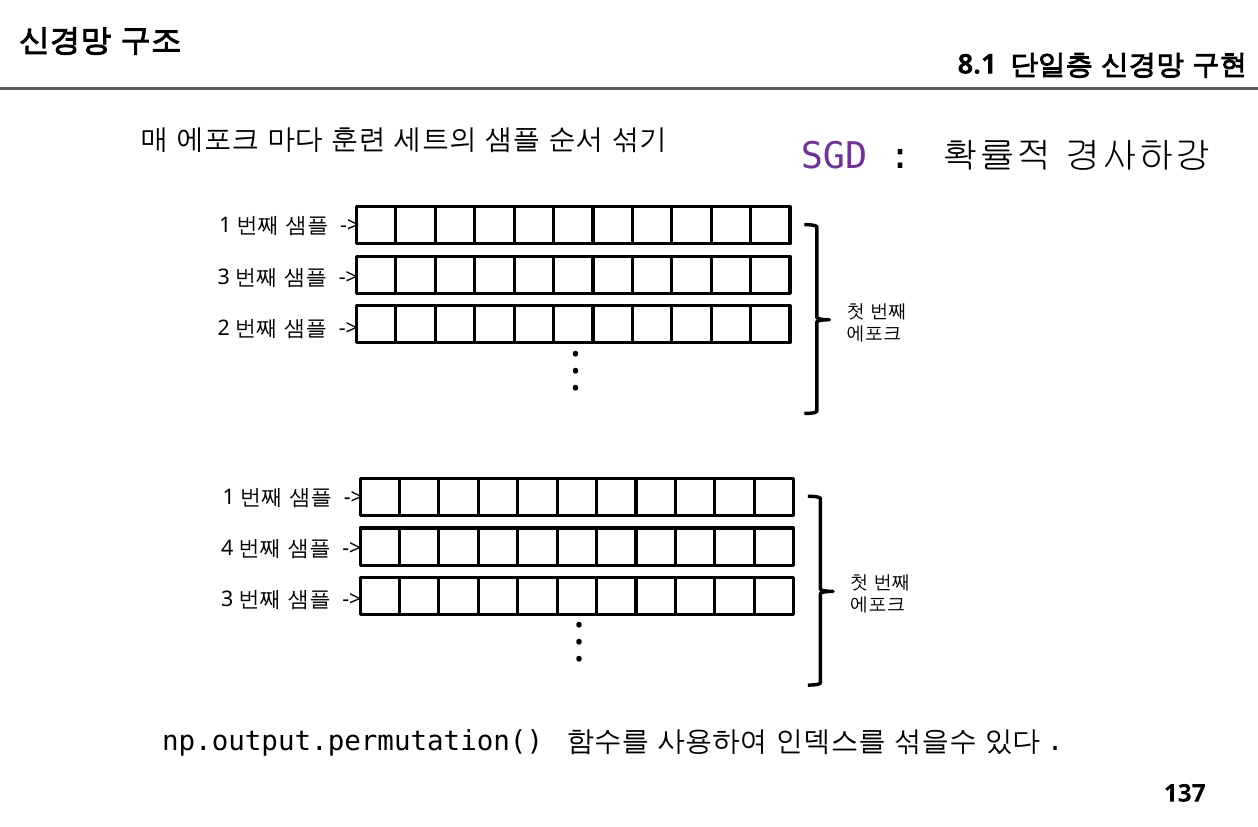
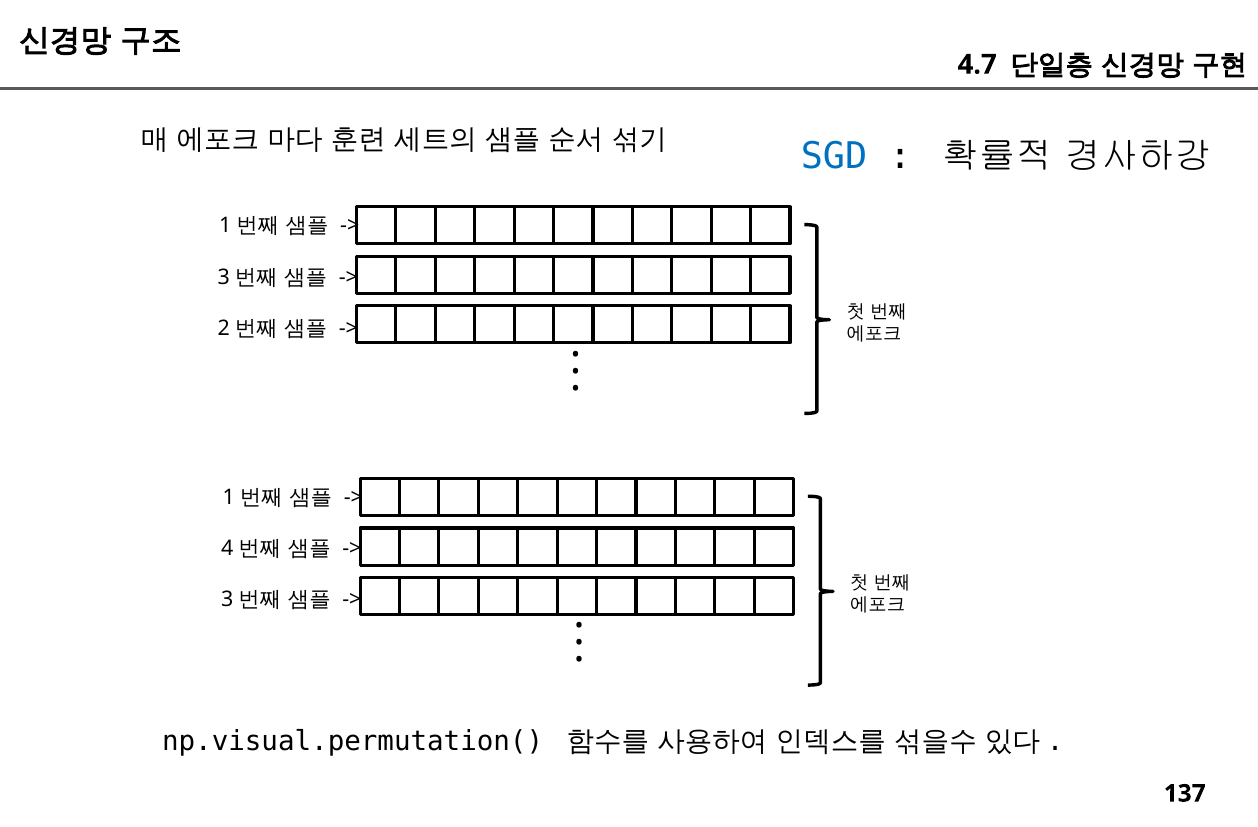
8.1: 8.1 -> 4.7 (977, 64)
SGD colour: purple -> blue (834, 156)
np.output.permutation(: np.output.permutation( -> np.visual.permutation( (353, 741)
